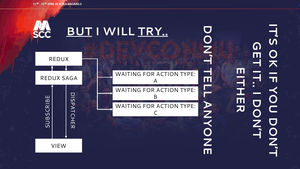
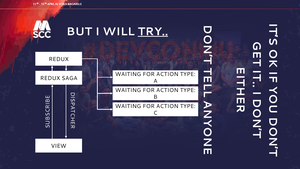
BUT underline: present -> none (79, 32)
